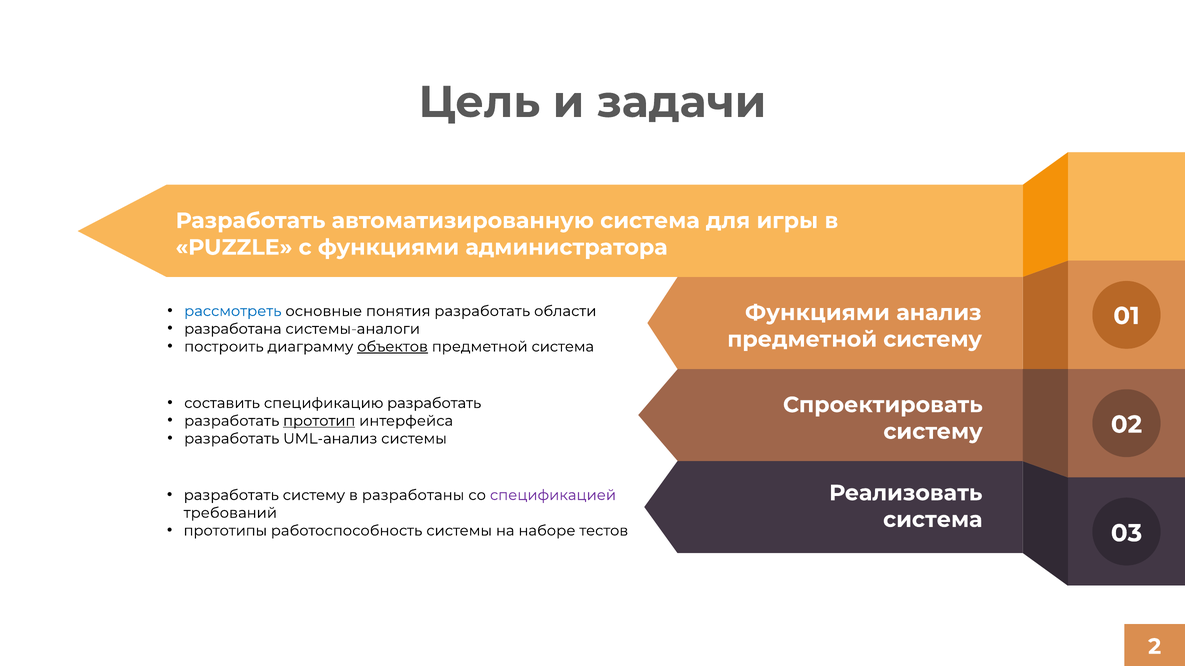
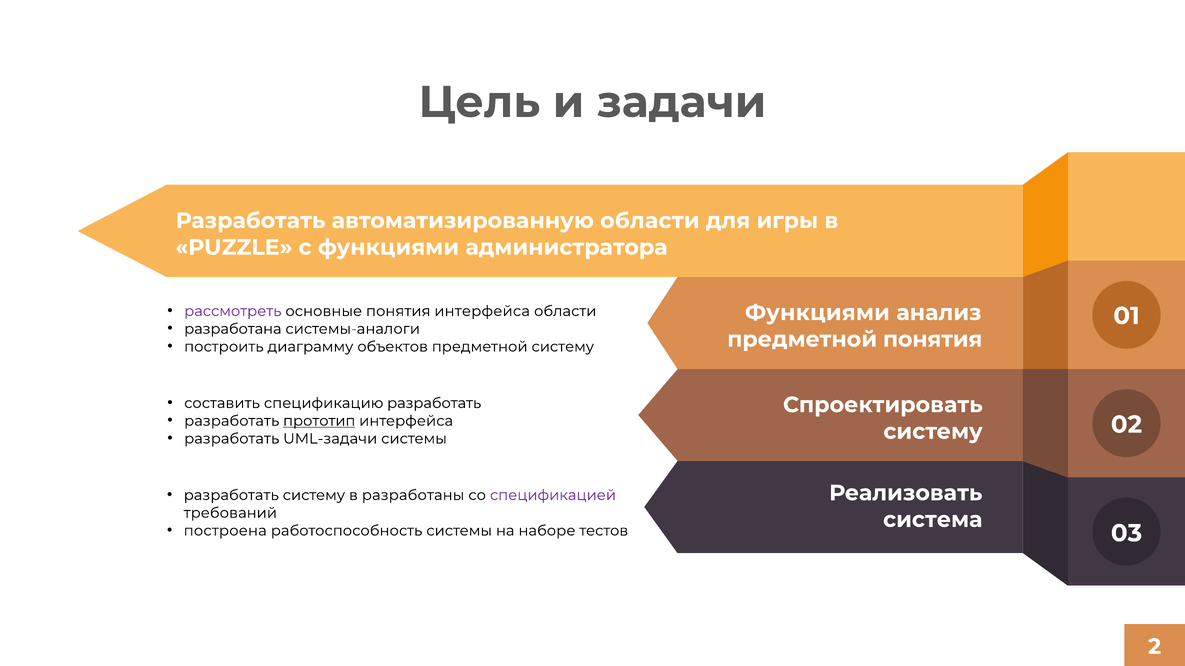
автоматизированную система: система -> области (650, 221)
рассмотреть colour: blue -> purple (233, 311)
понятия разработать: разработать -> интерфейса (482, 311)
предметной систему: систему -> понятия (933, 340)
объектов underline: present -> none (393, 347)
предметной система: система -> систему (563, 347)
UML-анализ: UML-анализ -> UML-задачи (330, 439)
прототипы: прототипы -> построена (225, 531)
